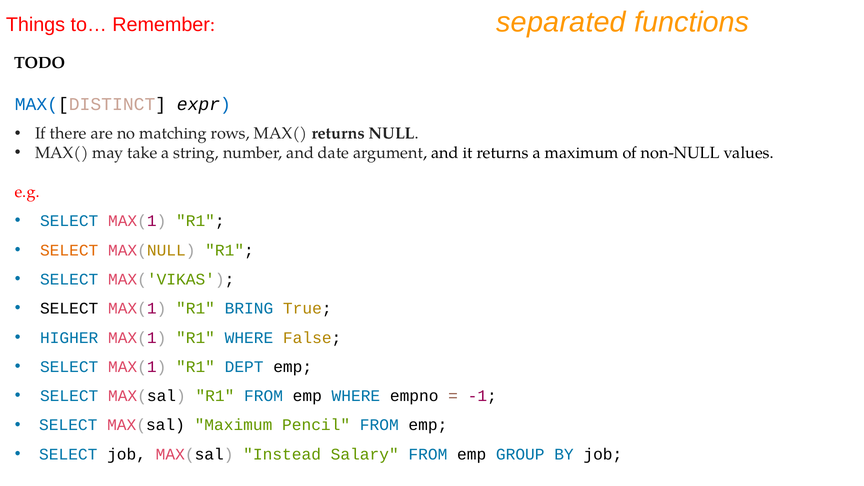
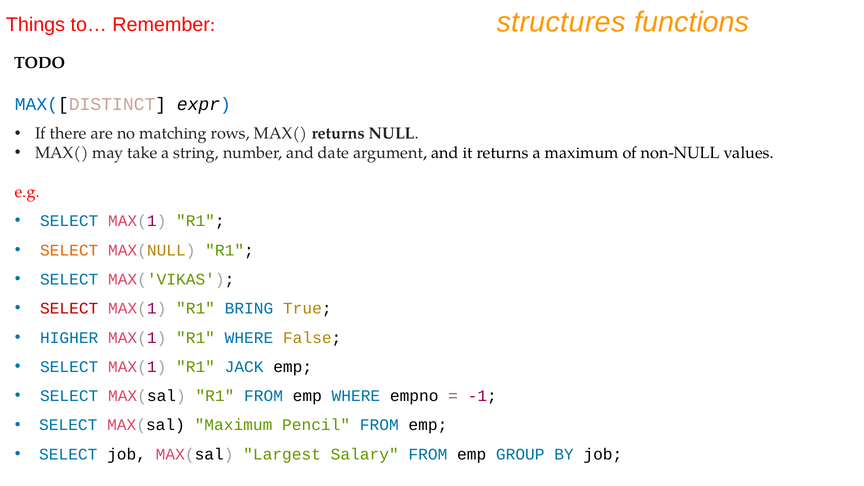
separated: separated -> structures (561, 22)
SELECT colour: black -> red (69, 308)
DEPT: DEPT -> JACK (244, 367)
Instead: Instead -> Largest (282, 454)
